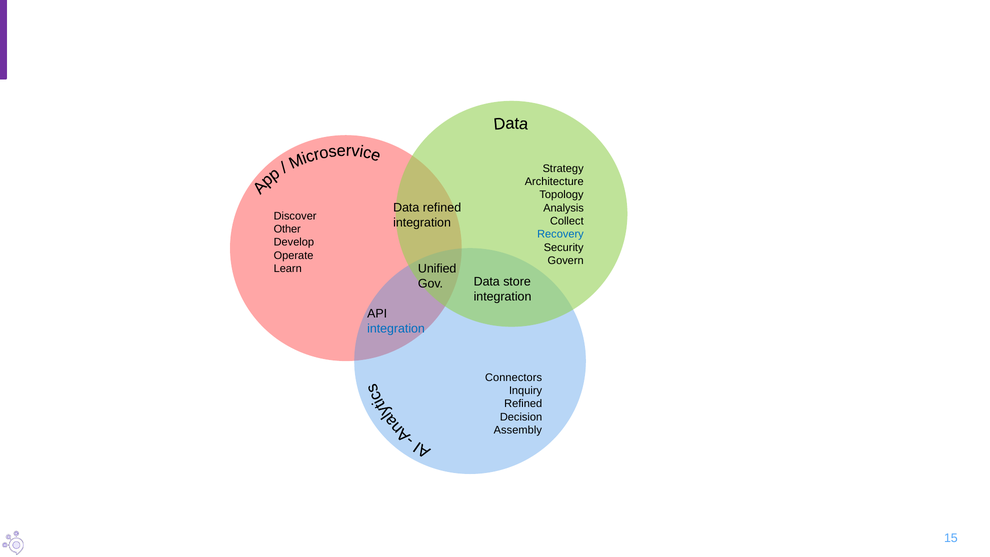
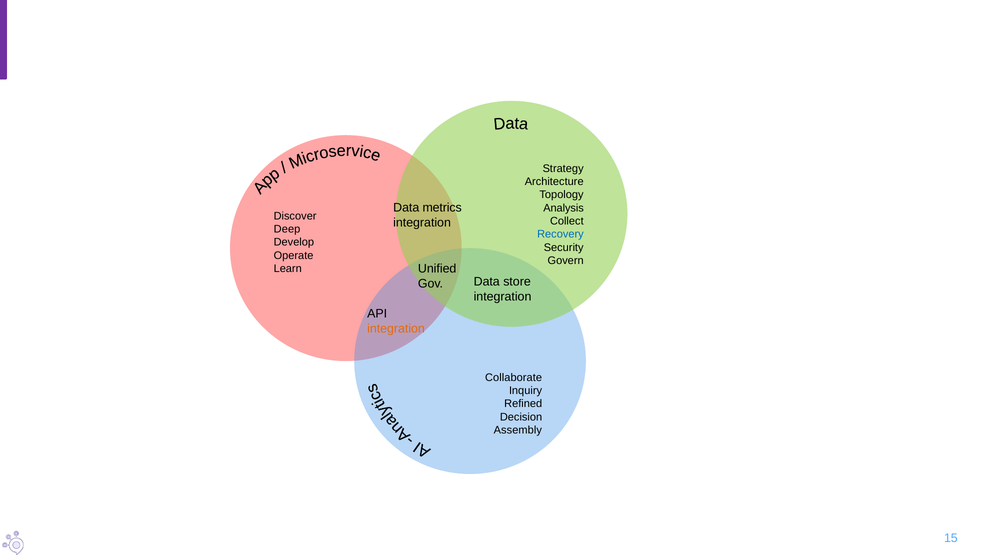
Data refined: refined -> metrics (442, 208)
Other: Other -> Deep (287, 229)
integration colour: blue -> orange (396, 328)
Connectors: Connectors -> Collaborate (514, 377)
